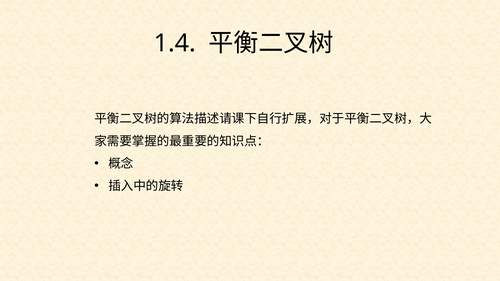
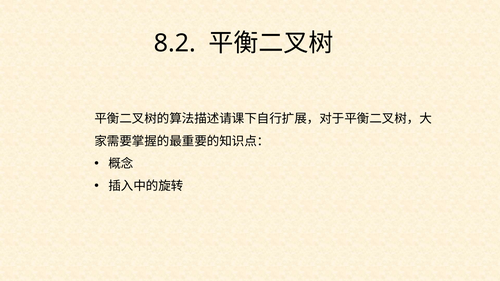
1.4: 1.4 -> 8.2 (175, 43)
